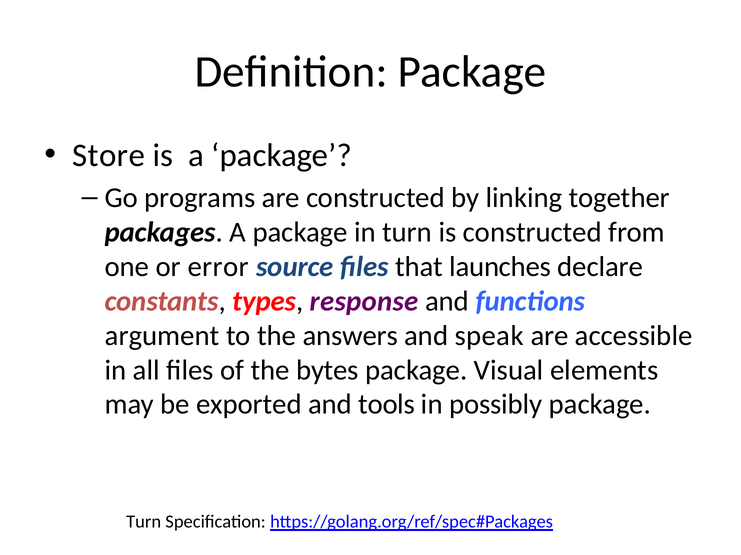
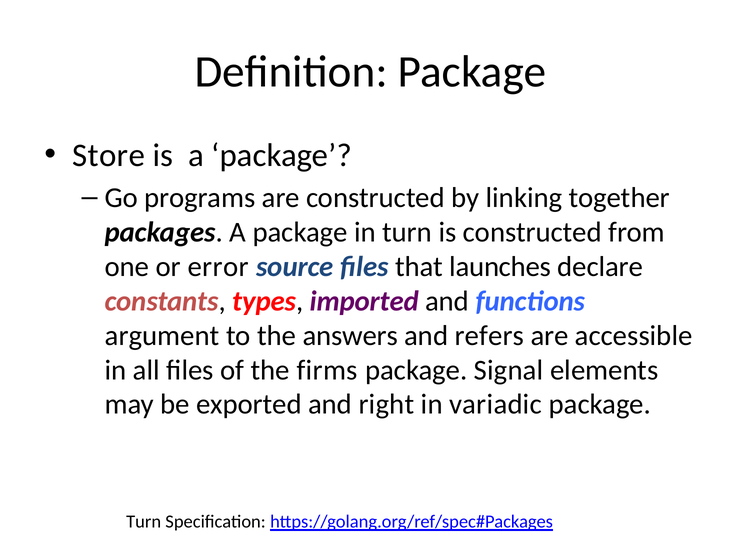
response: response -> imported (364, 302)
speak: speak -> refers (489, 336)
bytes: bytes -> firms (327, 371)
Visual: Visual -> Signal (509, 371)
tools: tools -> right (386, 405)
possibly: possibly -> variadic (496, 405)
